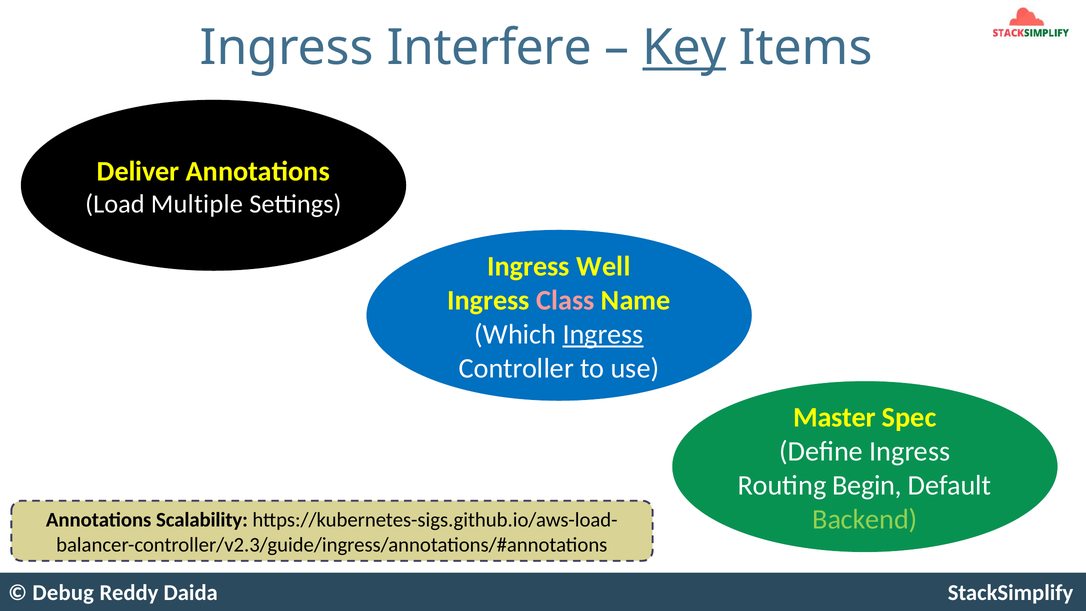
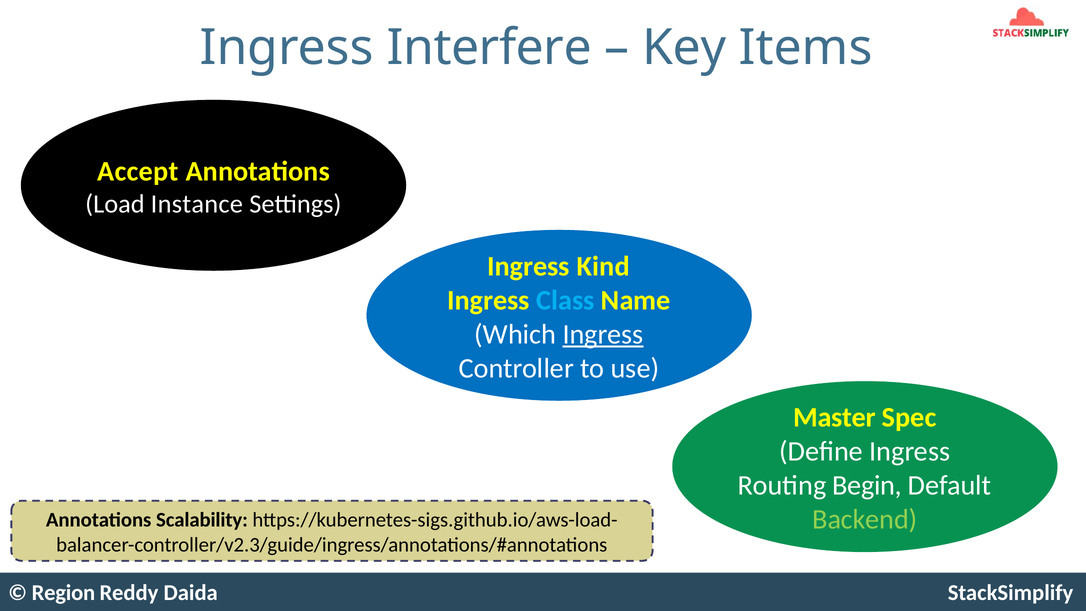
Key underline: present -> none (684, 48)
Deliver: Deliver -> Accept (138, 171)
Multiple: Multiple -> Instance (197, 204)
Well: Well -> Kind (603, 266)
Class colour: pink -> light blue (565, 300)
Debug: Debug -> Region (63, 592)
